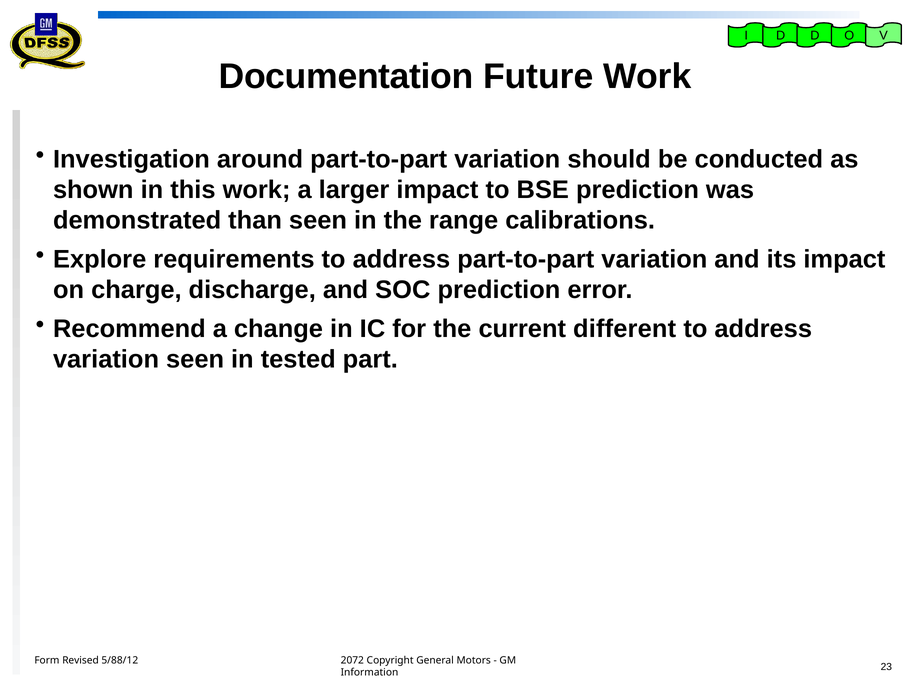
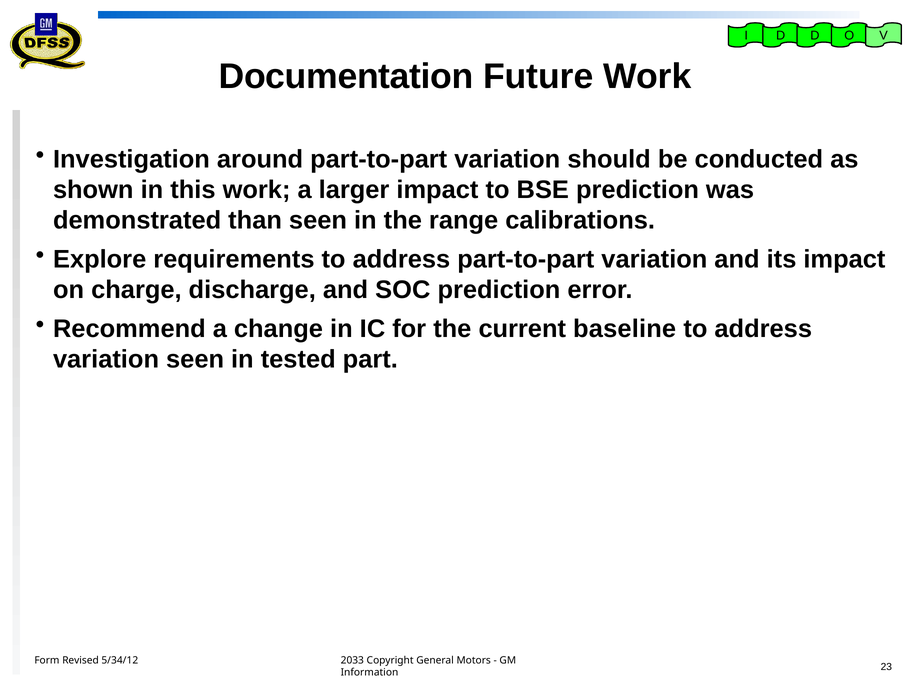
different: different -> baseline (625, 329)
5/88/12: 5/88/12 -> 5/34/12 (120, 661)
2072: 2072 -> 2033 (352, 661)
